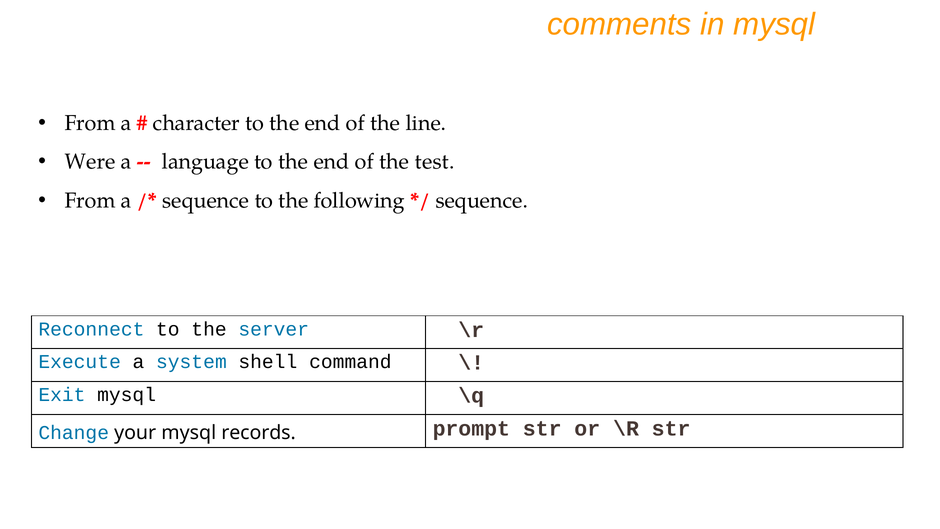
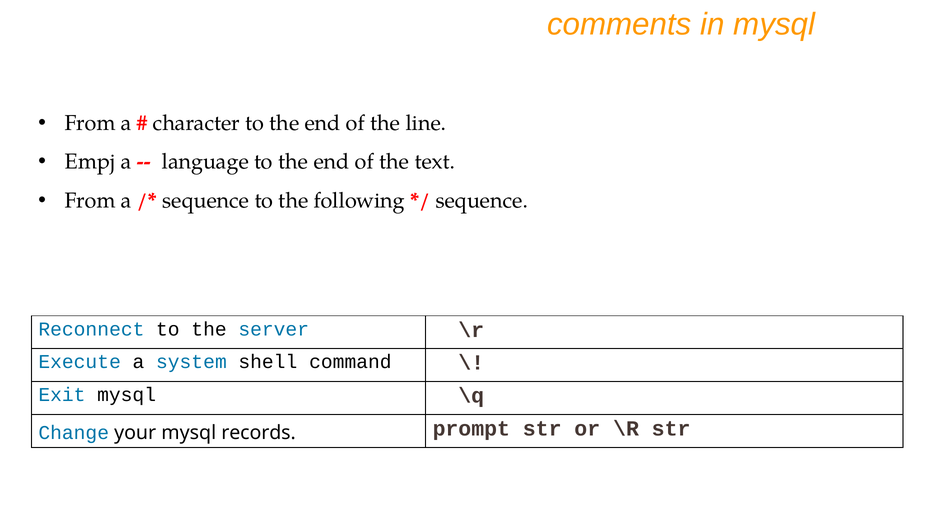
Were: Were -> Empj (90, 162)
test: test -> text (435, 162)
